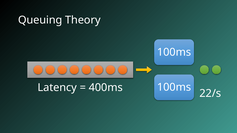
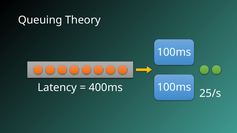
22/s: 22/s -> 25/s (210, 94)
